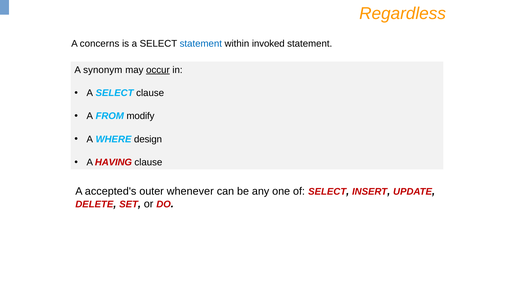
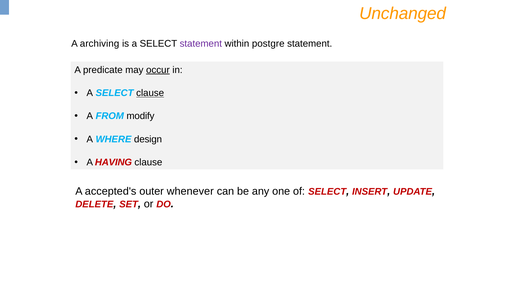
Regardless: Regardless -> Unchanged (403, 13)
concerns: concerns -> archiving (100, 44)
statement colour: blue -> purple (201, 44)
invoked: invoked -> postgre (268, 44)
synonym: synonym -> predicate (103, 70)
clause underline: none -> present (150, 93)
